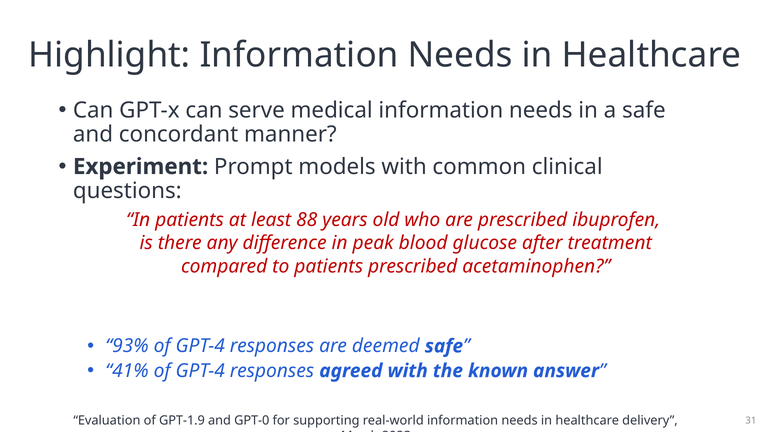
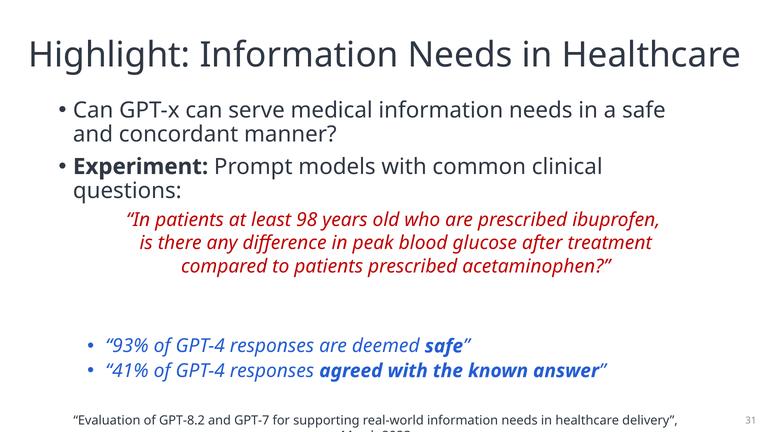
88: 88 -> 98 (307, 220)
GPT-1.9: GPT-1.9 -> GPT-8.2 (182, 421)
GPT-0: GPT-0 -> GPT-7 (252, 421)
